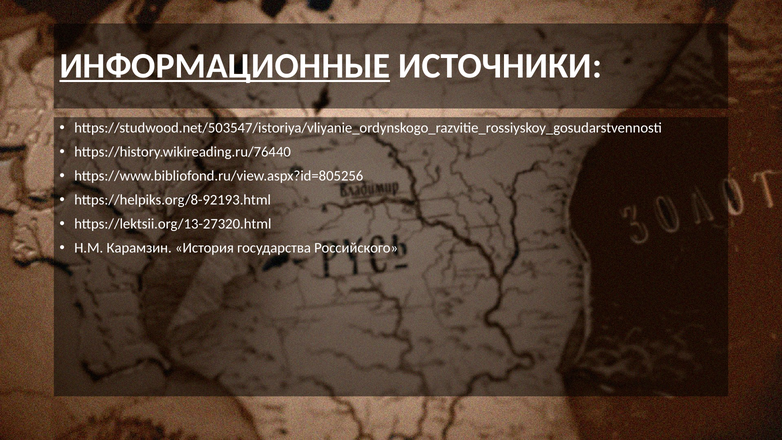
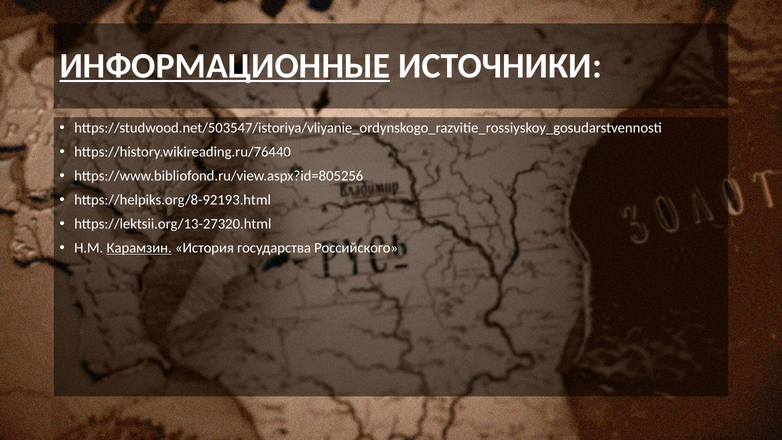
Карамзин underline: none -> present (139, 248)
